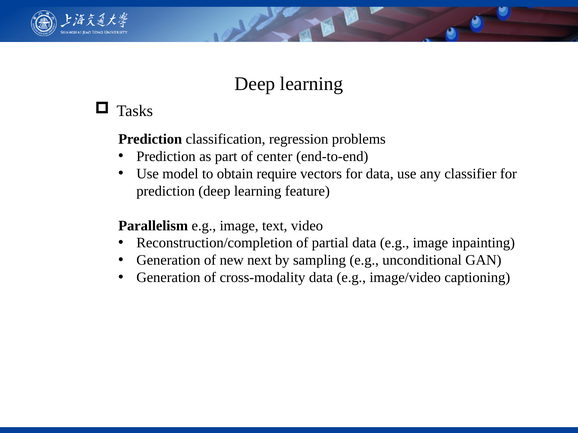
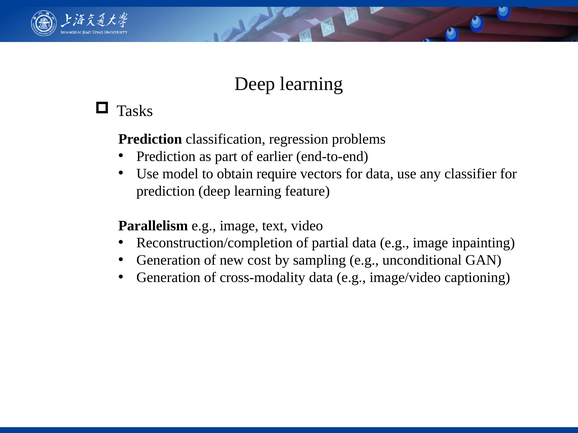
center: center -> earlier (275, 156)
next: next -> cost (259, 261)
